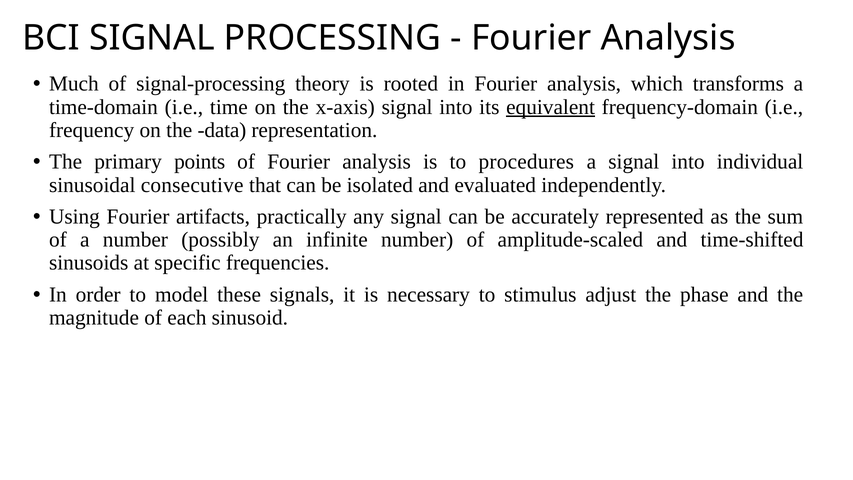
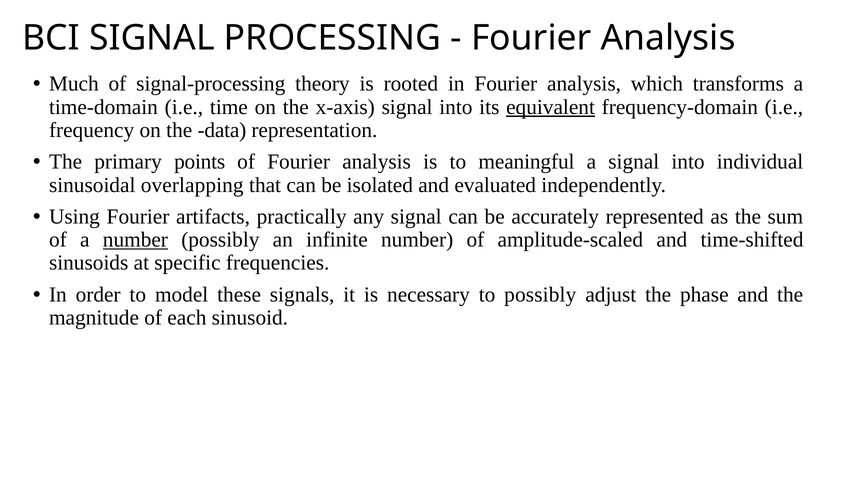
procedures: procedures -> meaningful (526, 162)
consecutive: consecutive -> overlapping (192, 185)
number underline: none -> present (135, 240)
to stimulus: stimulus -> possibly (540, 295)
